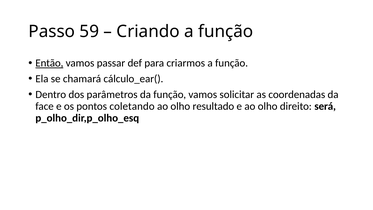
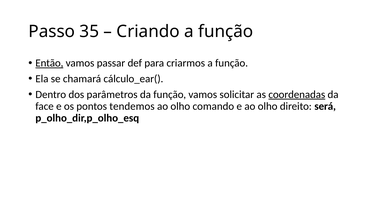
59: 59 -> 35 (89, 31)
coordenadas underline: none -> present (297, 94)
coletando: coletando -> tendemos (132, 106)
resultado: resultado -> comando (213, 106)
